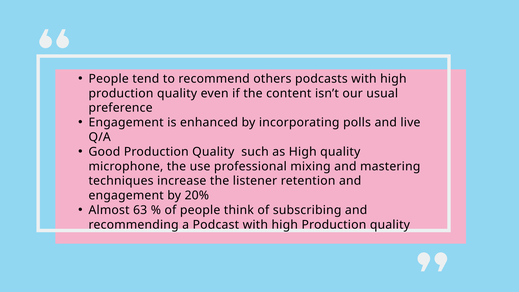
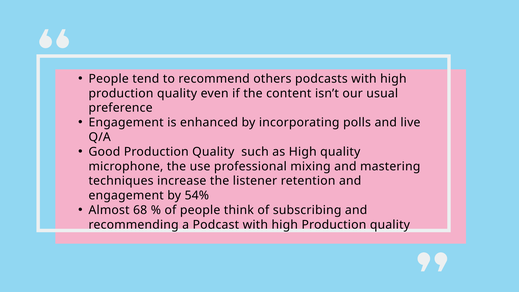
20%: 20% -> 54% (197, 196)
63: 63 -> 68 (140, 210)
